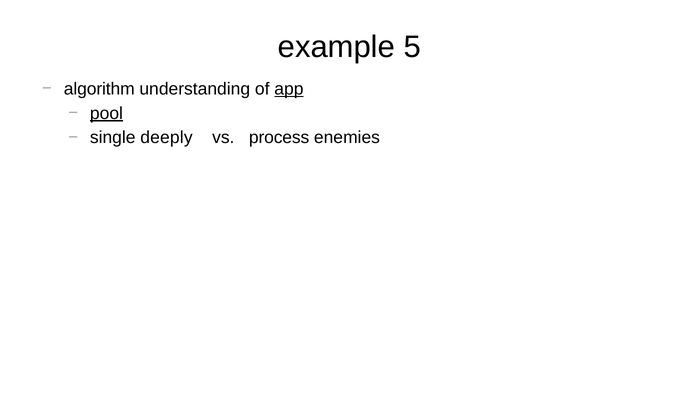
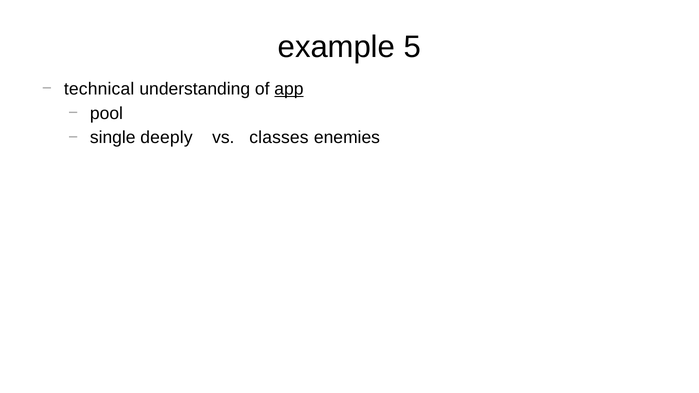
algorithm: algorithm -> technical (99, 89)
pool underline: present -> none (106, 113)
process: process -> classes (279, 138)
